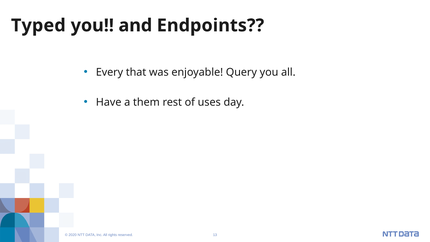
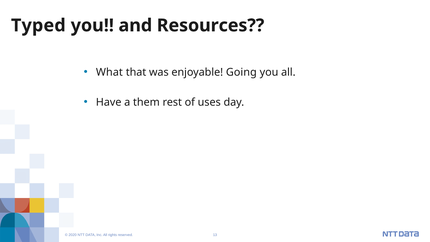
Endpoints: Endpoints -> Resources (211, 25)
Every: Every -> What (109, 72)
Query: Query -> Going (241, 72)
